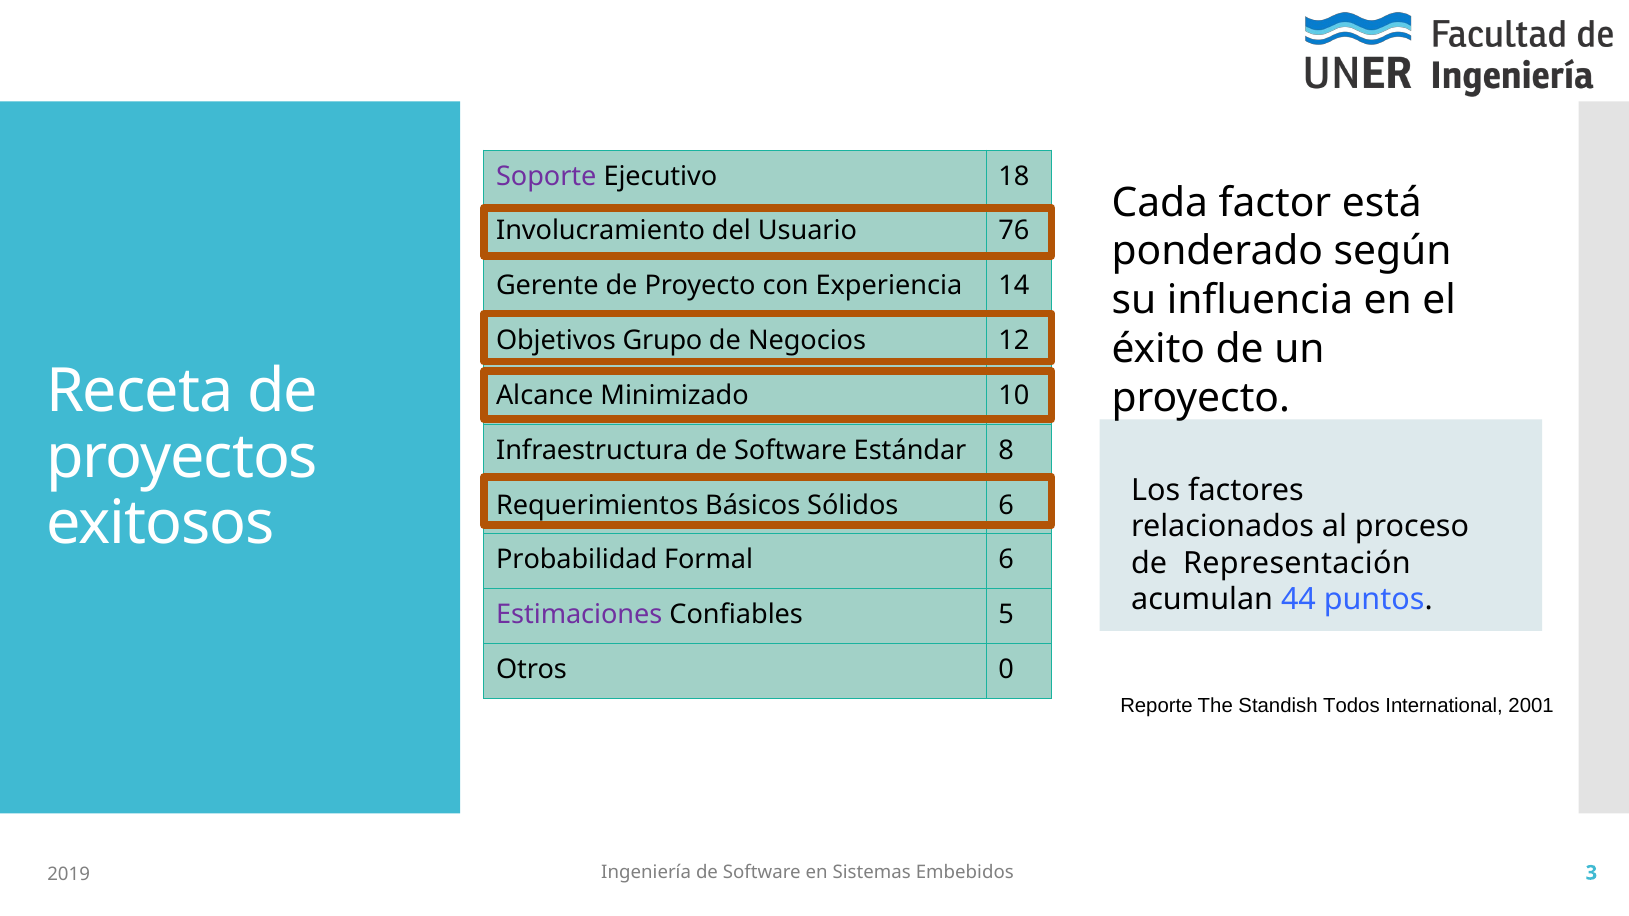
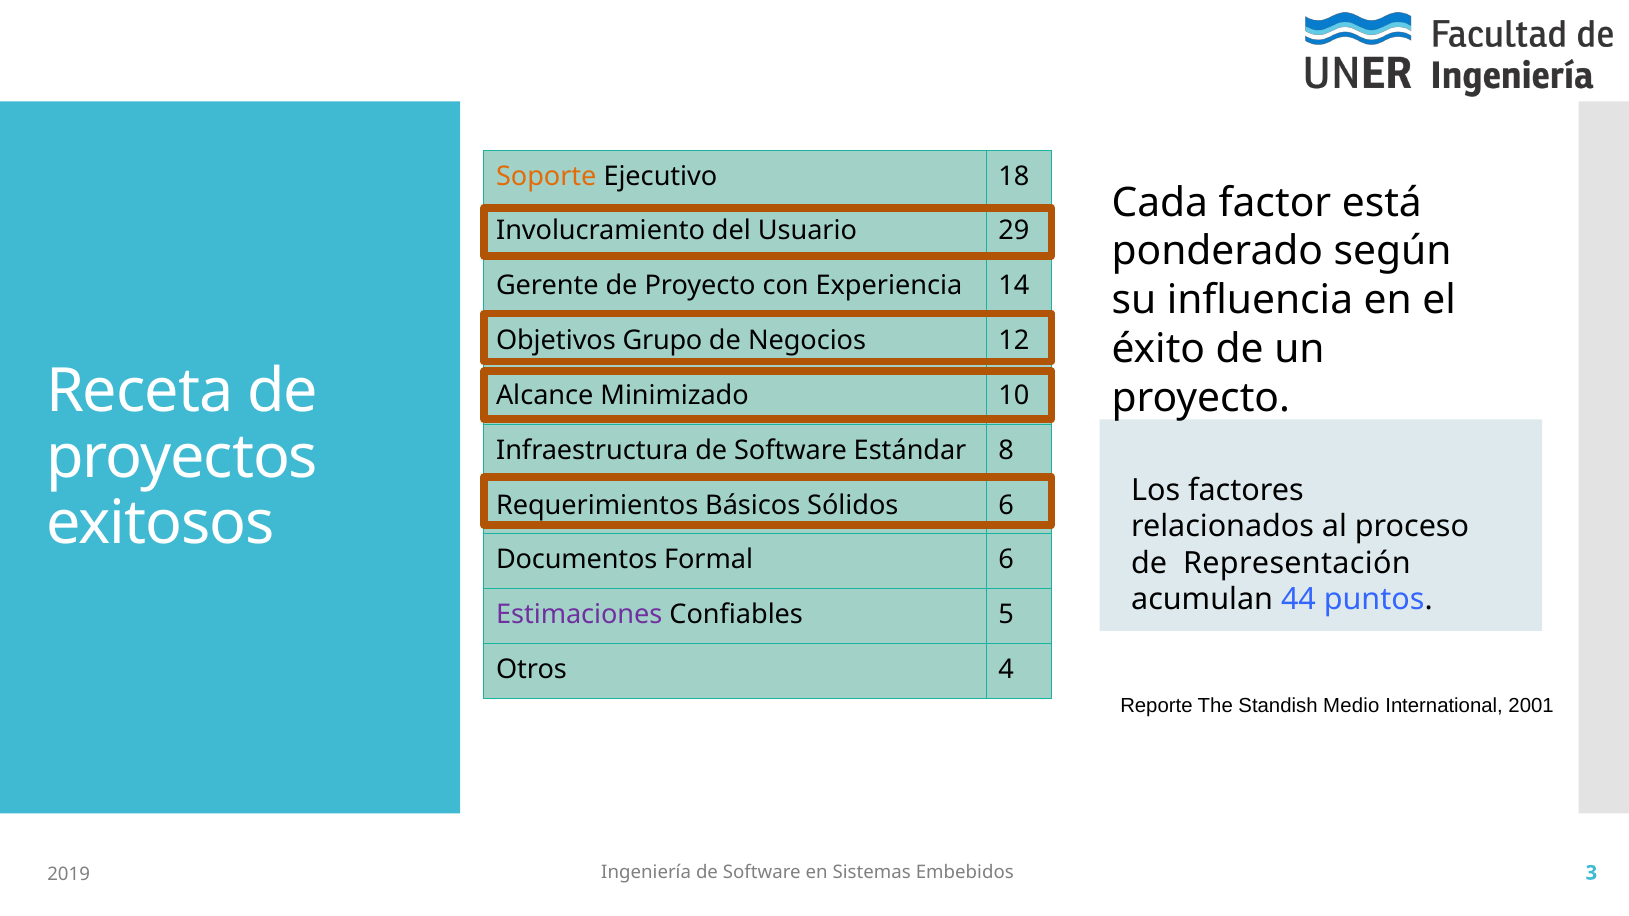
Soporte colour: purple -> orange (546, 176)
76: 76 -> 29 (1014, 231)
Probabilidad: Probabilidad -> Documentos (577, 560)
0: 0 -> 4 (1006, 670)
Todos: Todos -> Medio (1351, 706)
